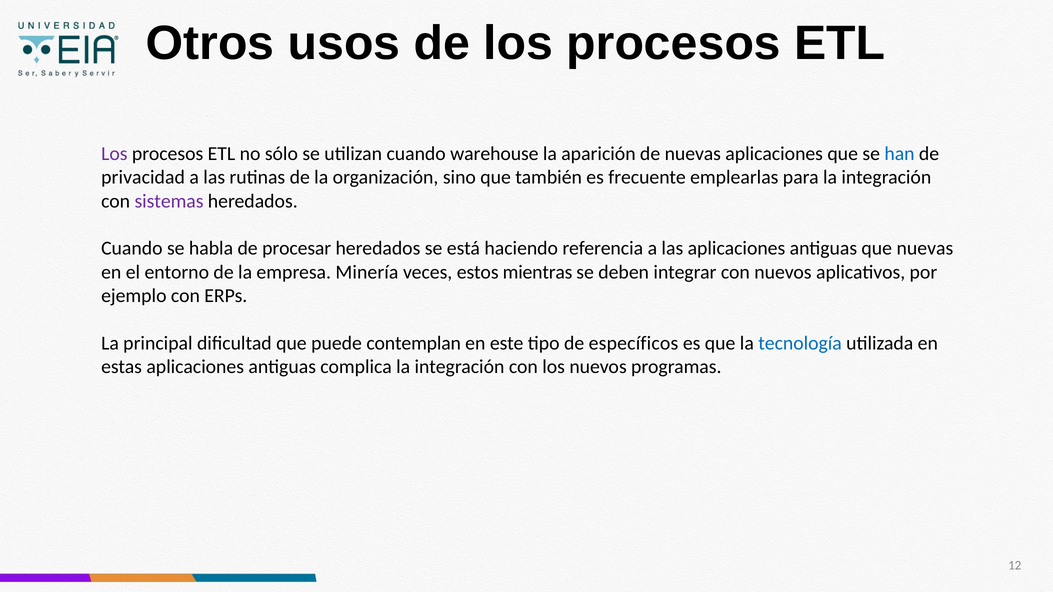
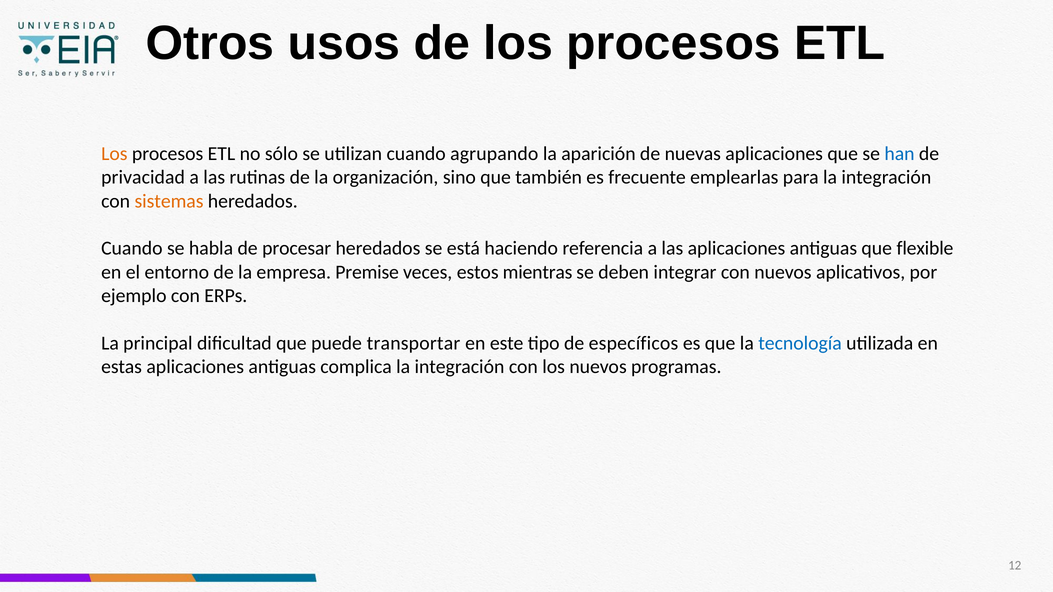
Los colour: purple -> orange (114, 154)
warehouse: warehouse -> agrupando (494, 154)
sistemas colour: purple -> orange (169, 201)
que nuevas: nuevas -> flexible (925, 249)
Minería: Minería -> Premise (367, 272)
contemplan: contemplan -> transportar (414, 343)
